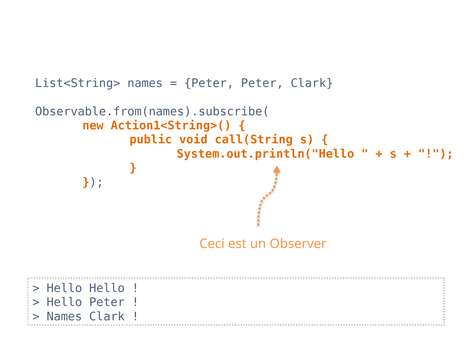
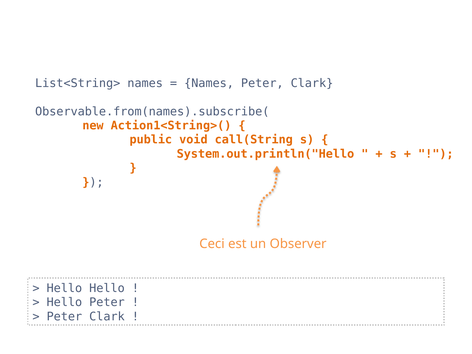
Peter: Peter -> Names (209, 83)
Names: Names -> Peter (64, 317)
